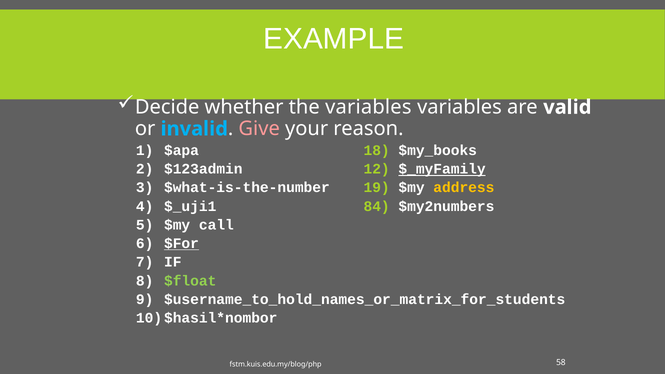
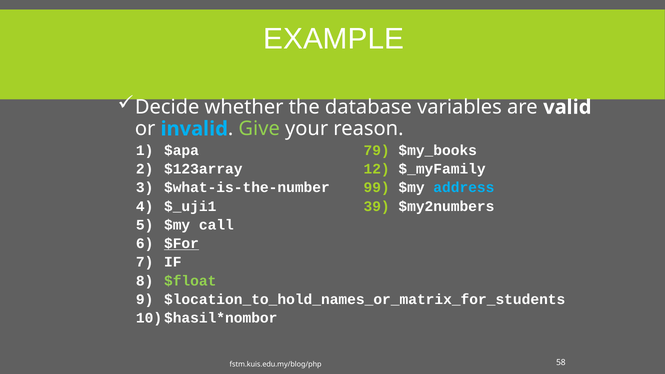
the variables: variables -> database (368, 107)
Give colour: pink -> light green (259, 129)
18: 18 -> 79 (377, 150)
$123admin: $123admin -> $123array (203, 169)
$_myFamily underline: present -> none (442, 169)
19: 19 -> 99 (377, 188)
address colour: yellow -> light blue (464, 188)
84: 84 -> 39 (377, 206)
$username_to_hold_names_or_matrix_for_students: $username_to_hold_names_or_matrix_for_students -> $location_to_hold_names_or_matrix_for_students (365, 299)
